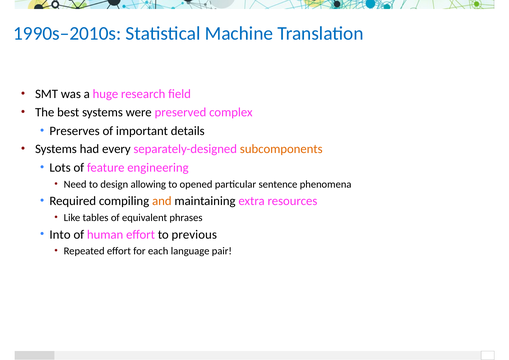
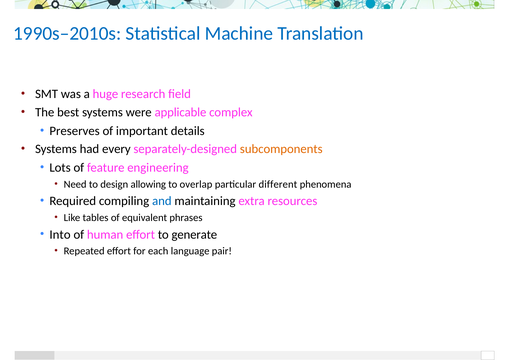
preserved: preserved -> applicable (180, 112)
opened: opened -> overlap (196, 184)
sentence: sentence -> different (278, 184)
and colour: orange -> blue (162, 201)
previous: previous -> generate (194, 235)
